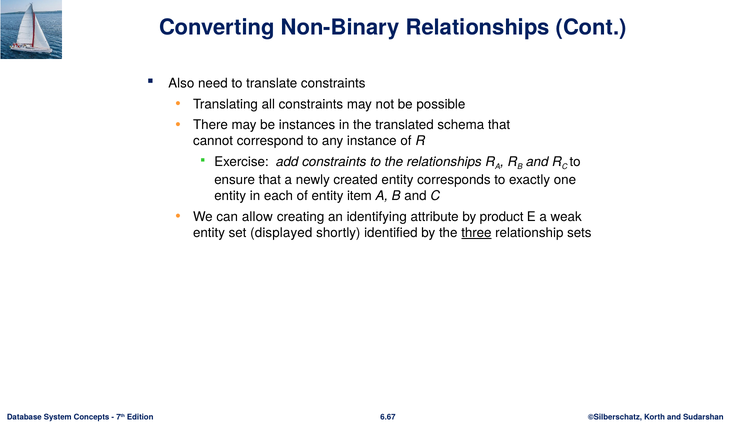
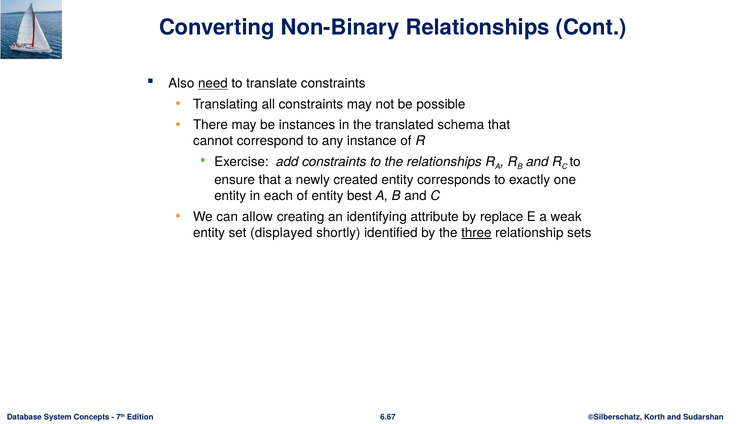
need underline: none -> present (213, 84)
item: item -> best (359, 196)
product: product -> replace (502, 217)
